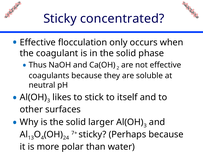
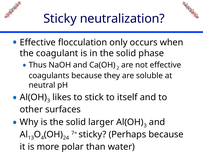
concentrated: concentrated -> neutralization (122, 19)
